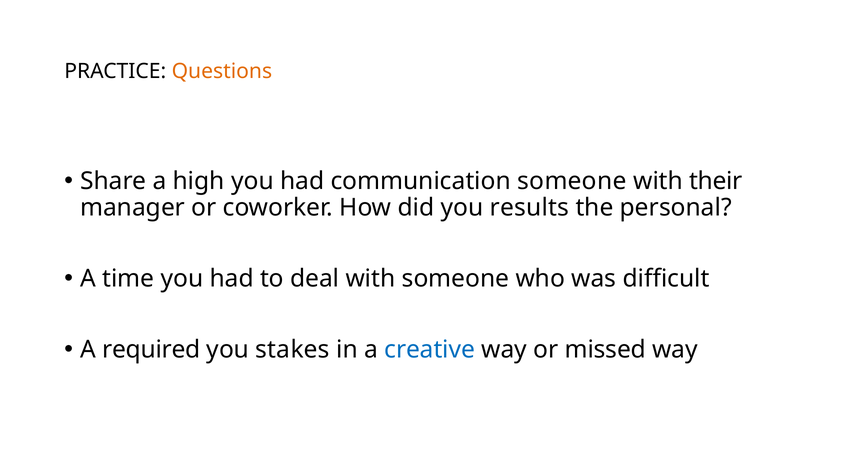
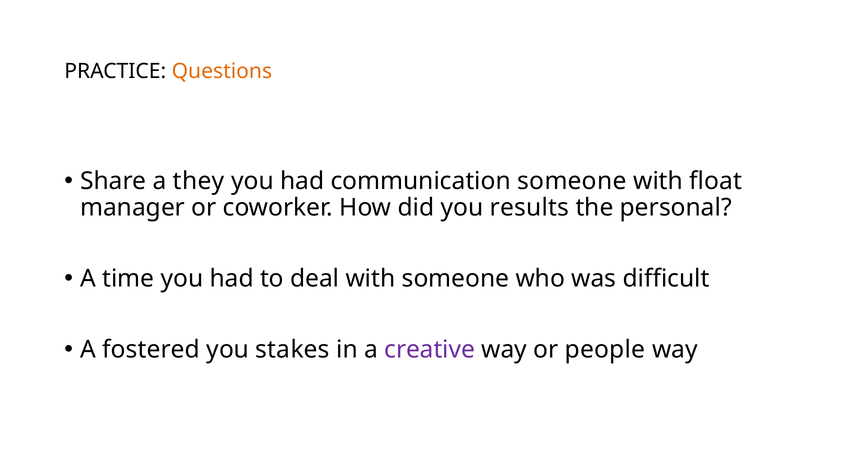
high: high -> they (199, 181)
their: their -> float (716, 181)
required: required -> fostered (151, 349)
creative colour: blue -> purple (430, 349)
missed: missed -> people (605, 349)
